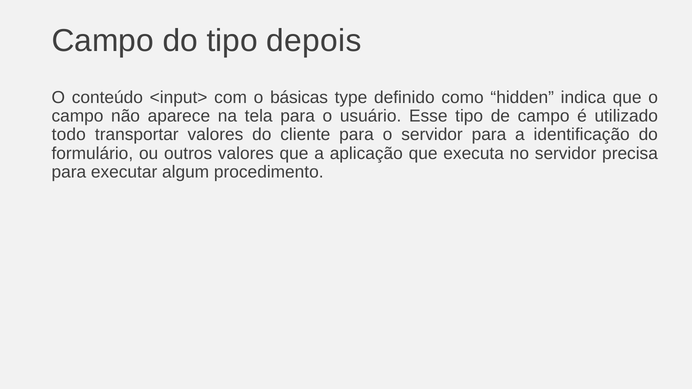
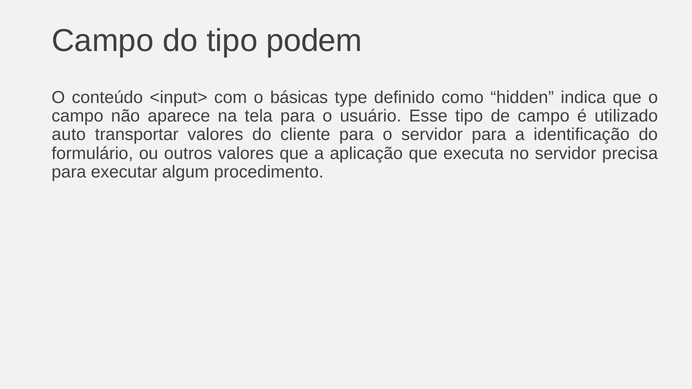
depois: depois -> podem (314, 41)
todo: todo -> auto (69, 135)
